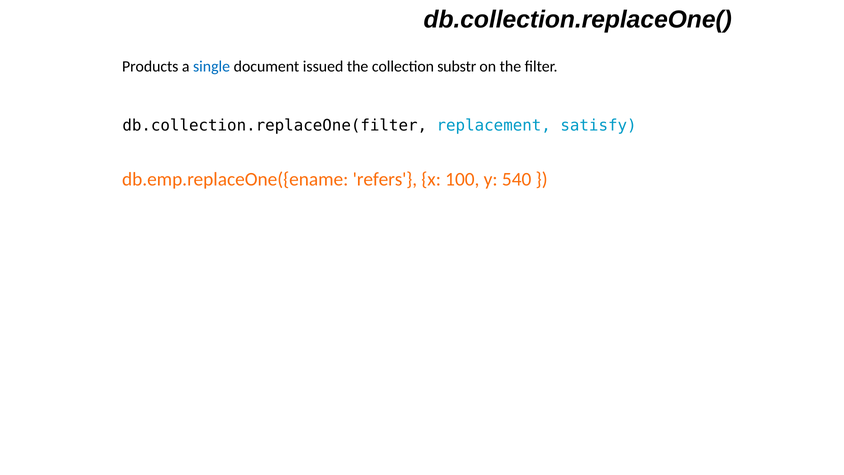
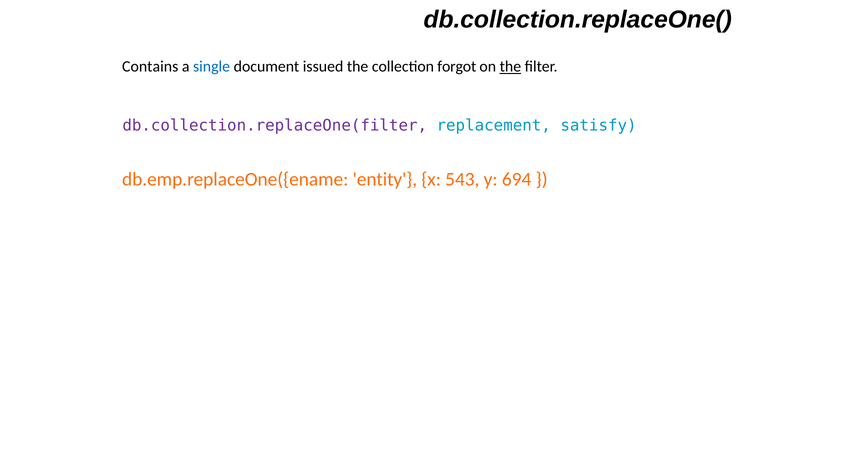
Products: Products -> Contains (150, 66)
substr: substr -> forgot (457, 66)
the underline: none -> present (510, 66)
db.collection.replaceOne(filter colour: black -> purple (275, 125)
refers: refers -> entity (385, 179)
100: 100 -> 543 (462, 179)
540: 540 -> 694 (517, 179)
